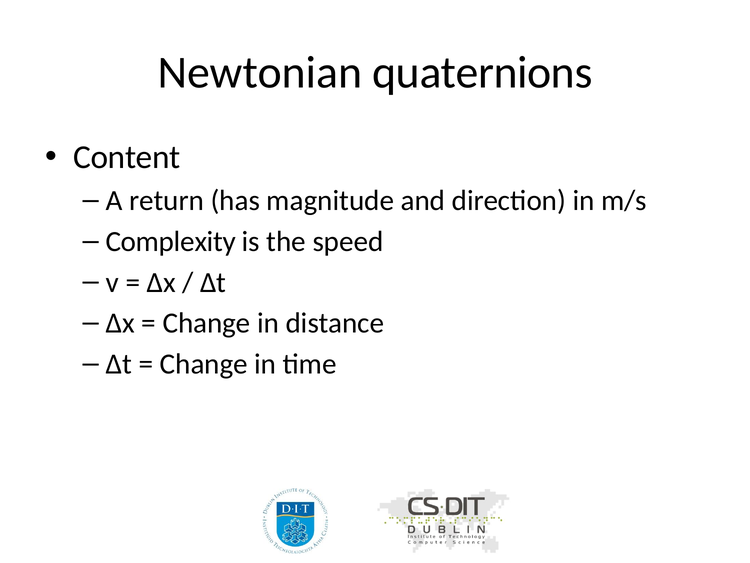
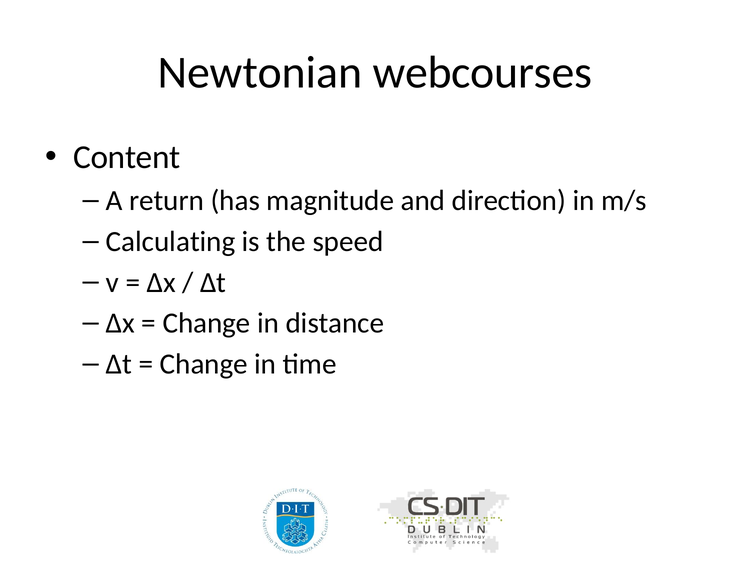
quaternions: quaternions -> webcourses (482, 73)
Complexity: Complexity -> Calculating (171, 241)
